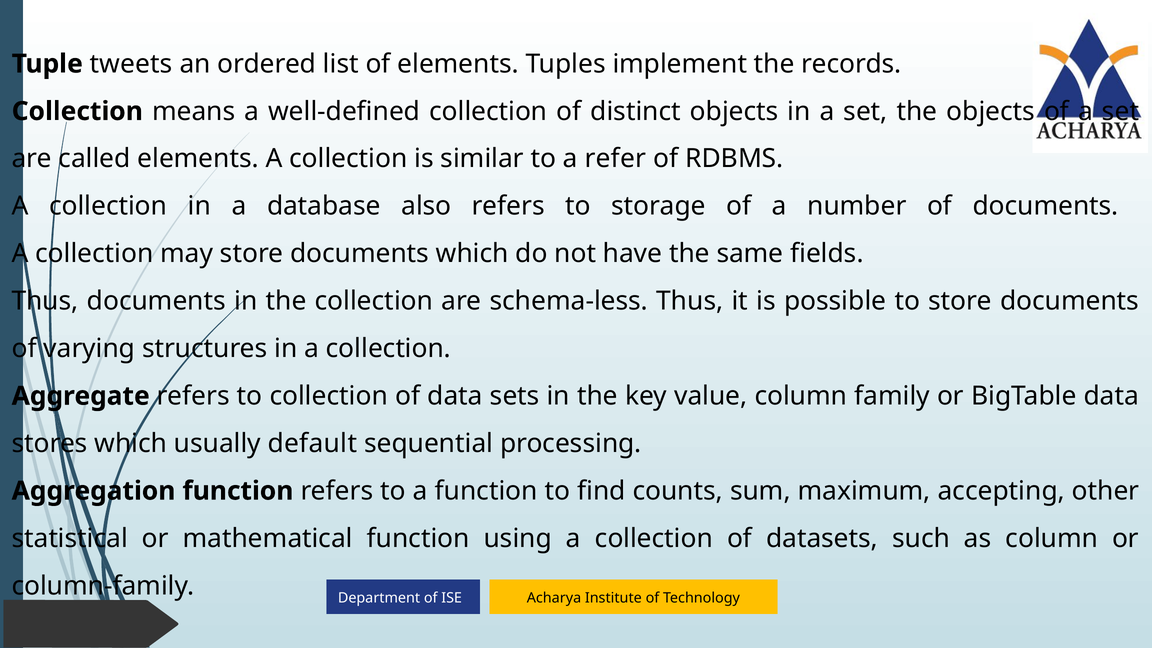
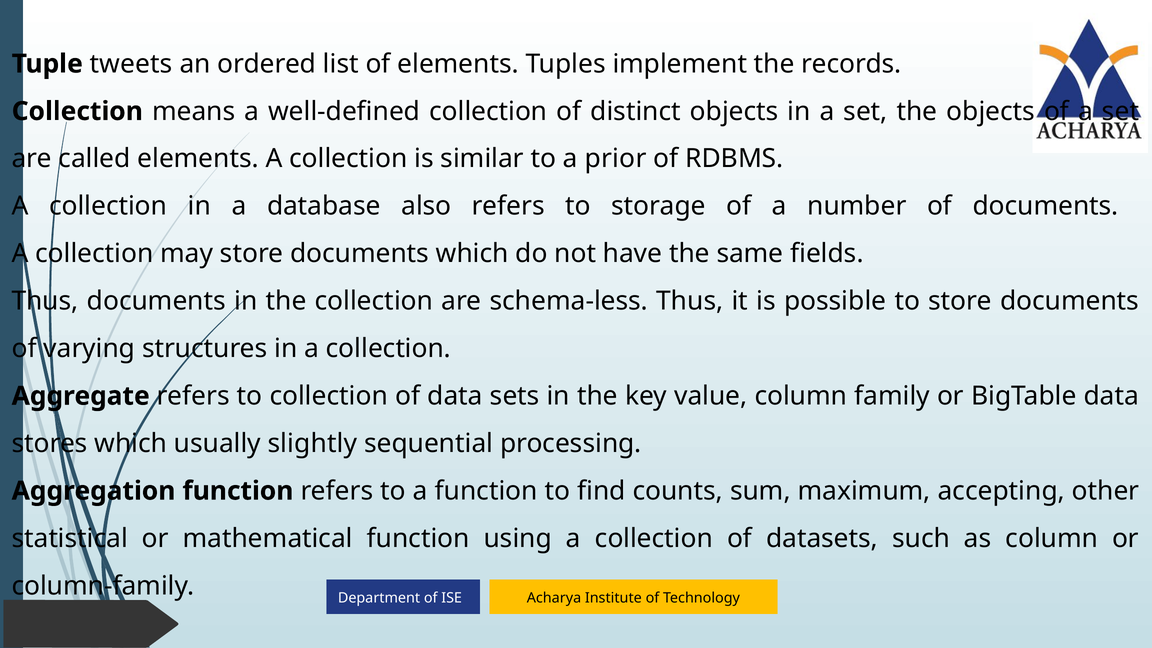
refer: refer -> prior (616, 159)
default: default -> slightly (313, 443)
